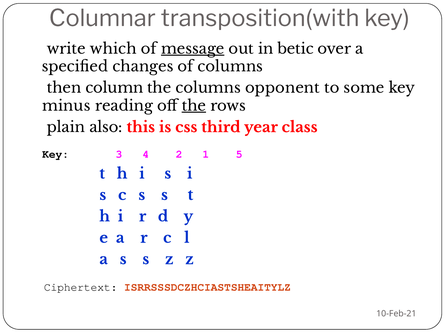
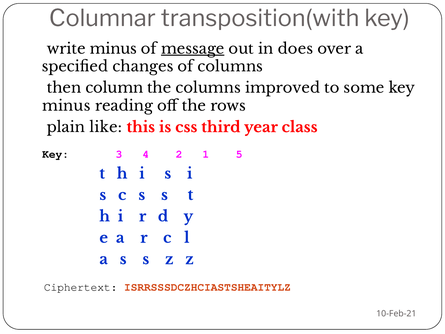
which: which -> minus (113, 49)
betic: betic -> does (295, 49)
opponent: opponent -> improved (283, 88)
the underline: present -> none (194, 106)
also: also -> like (106, 127)
